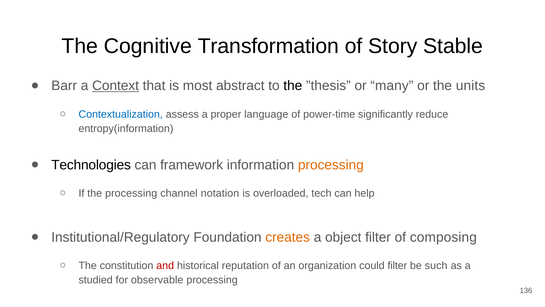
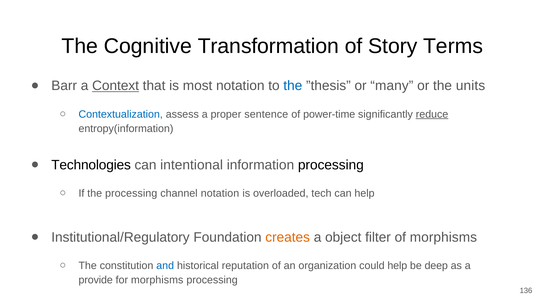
Stable: Stable -> Terms (453, 46)
most abstract: abstract -> notation (240, 86)
the colour: black -> blue (293, 86)
language: language -> sentence (266, 114)
reduce underline: none -> present (432, 114)
framework: framework -> intentional (192, 165)
processing colour: orange -> black (331, 165)
of composing: composing -> morphisms (443, 237)
and colour: red -> blue (165, 265)
could filter: filter -> help (397, 265)
such: such -> deep (436, 265)
studied: studied -> provide (96, 280)
for observable: observable -> morphisms (157, 280)
